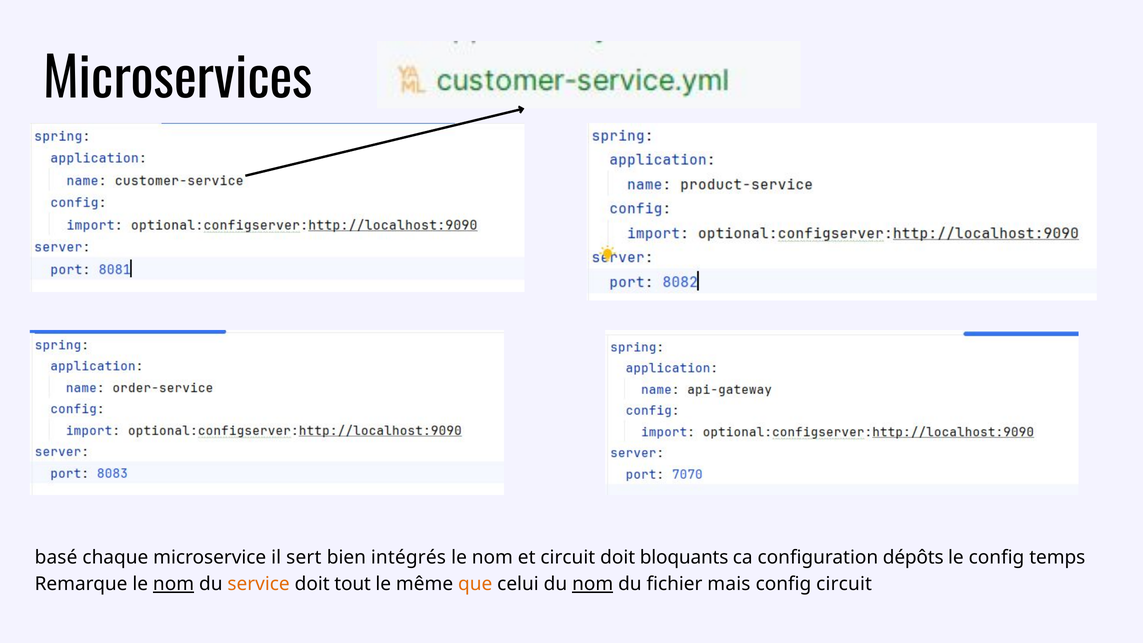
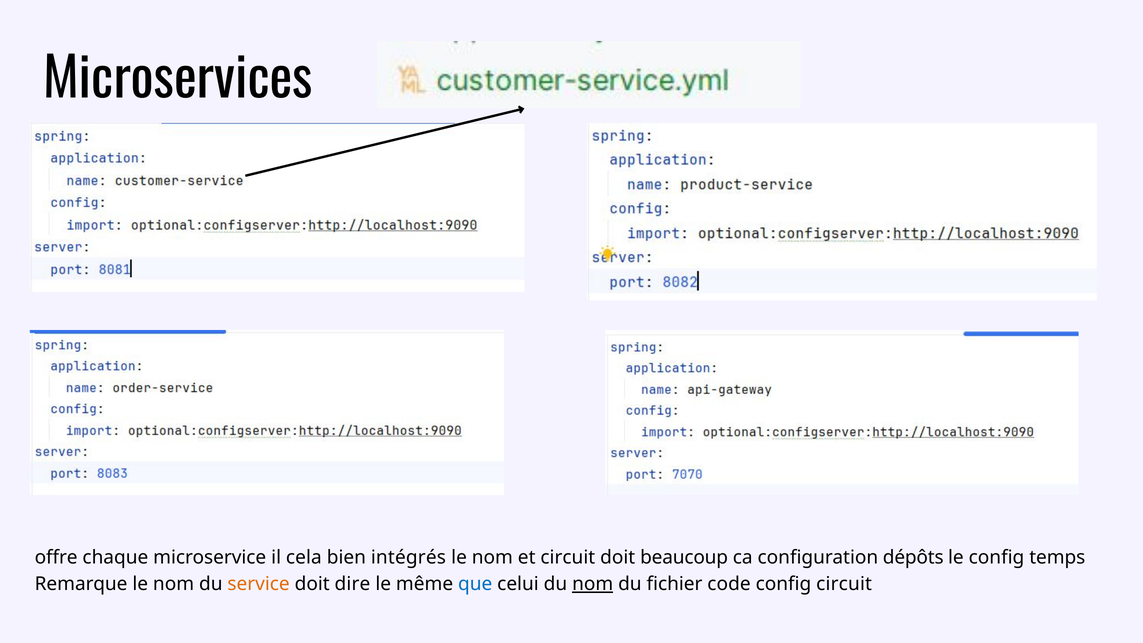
basé: basé -> offre (56, 557)
sert: sert -> cela (304, 557)
bloquants: bloquants -> beaucoup (684, 557)
nom underline: present -> none (174, 584)
tout: tout -> dire (352, 584)
que colour: orange -> blue (475, 584)
mais: mais -> code (729, 584)
